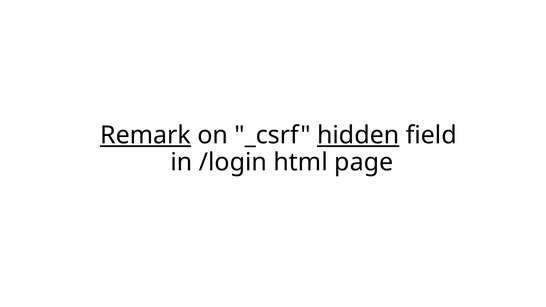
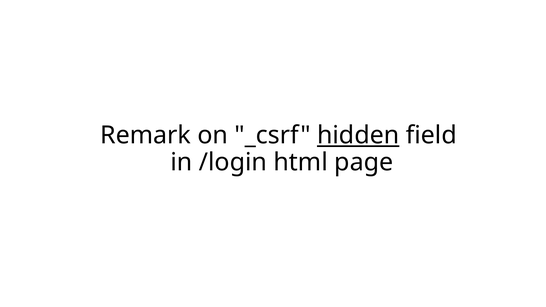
Remark underline: present -> none (146, 135)
